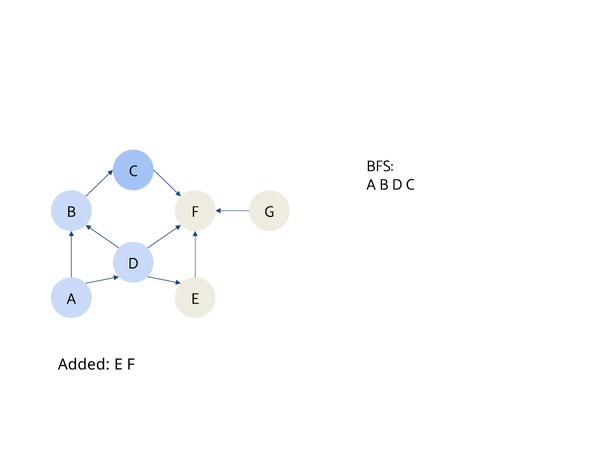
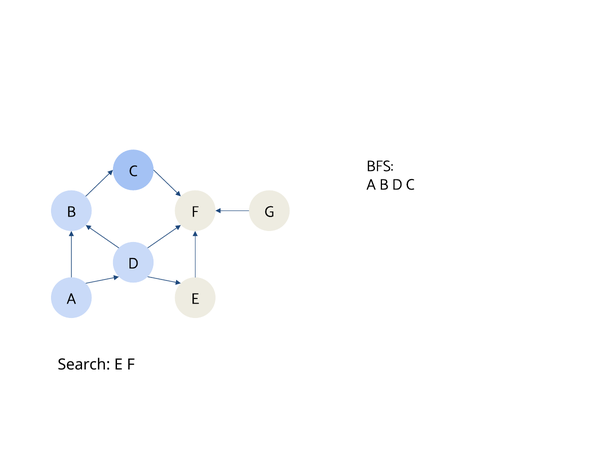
Added: Added -> Search (84, 365)
